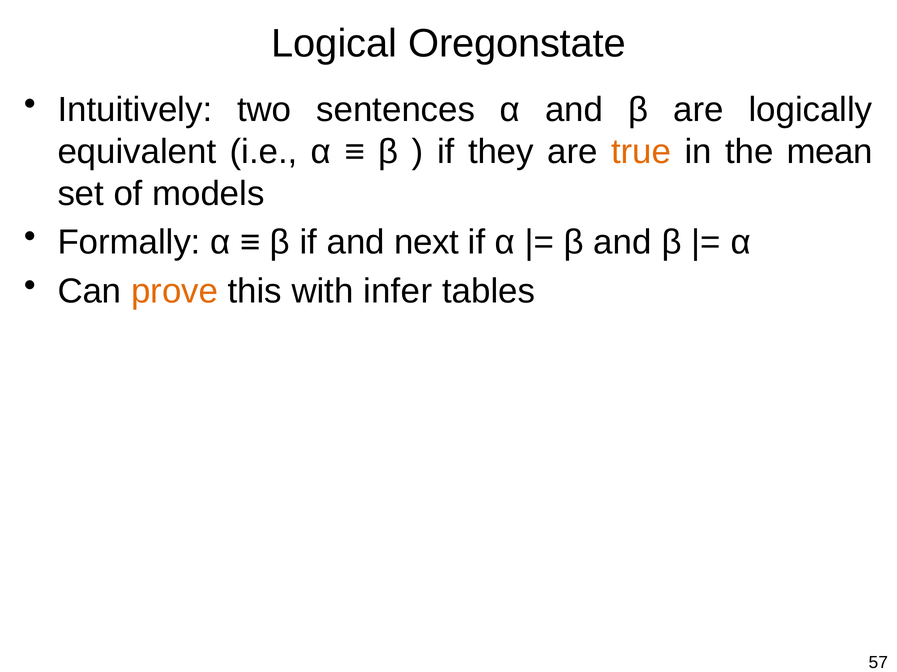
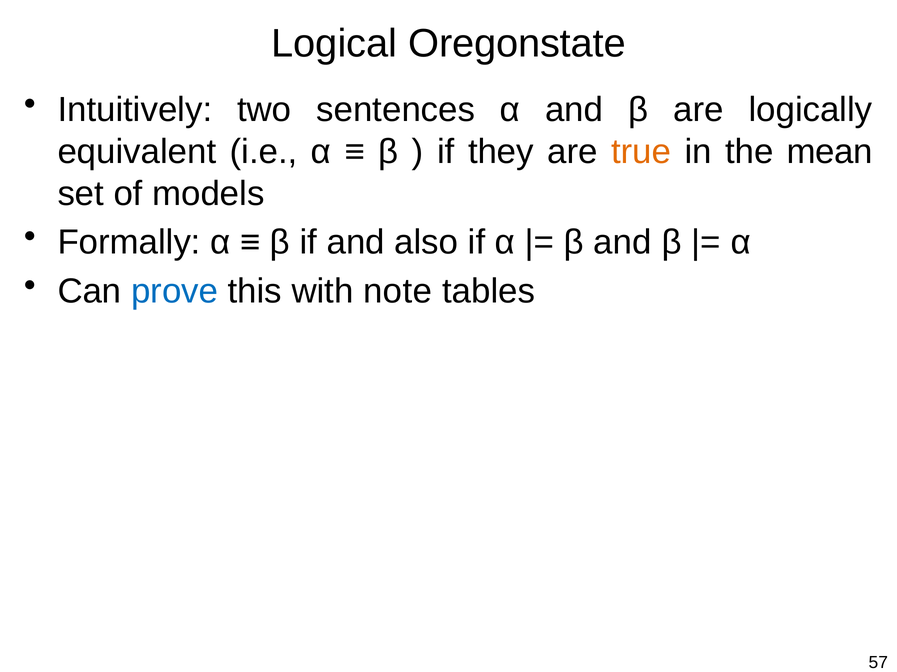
next: next -> also (426, 243)
prove colour: orange -> blue (175, 292)
infer: infer -> note (398, 292)
